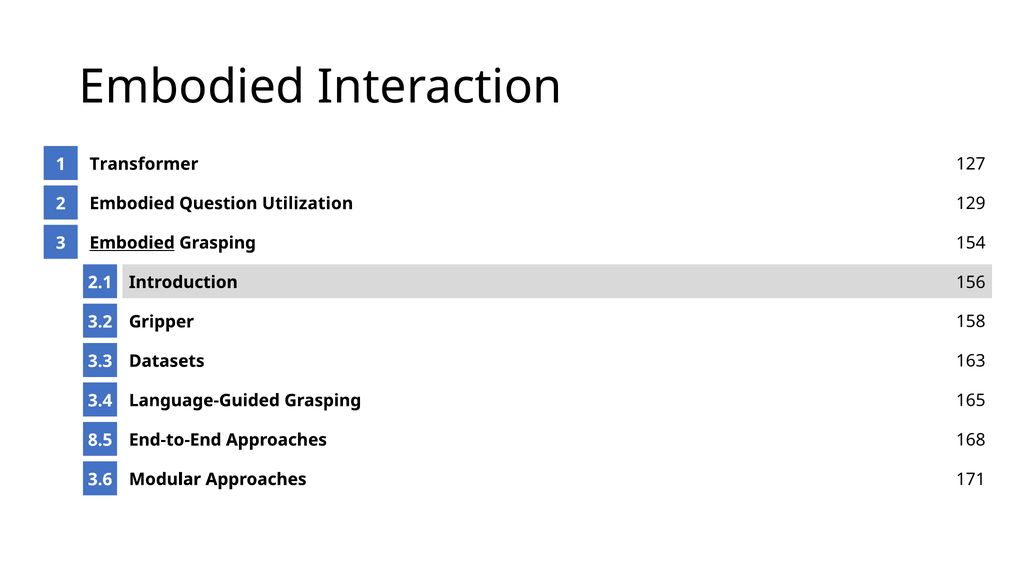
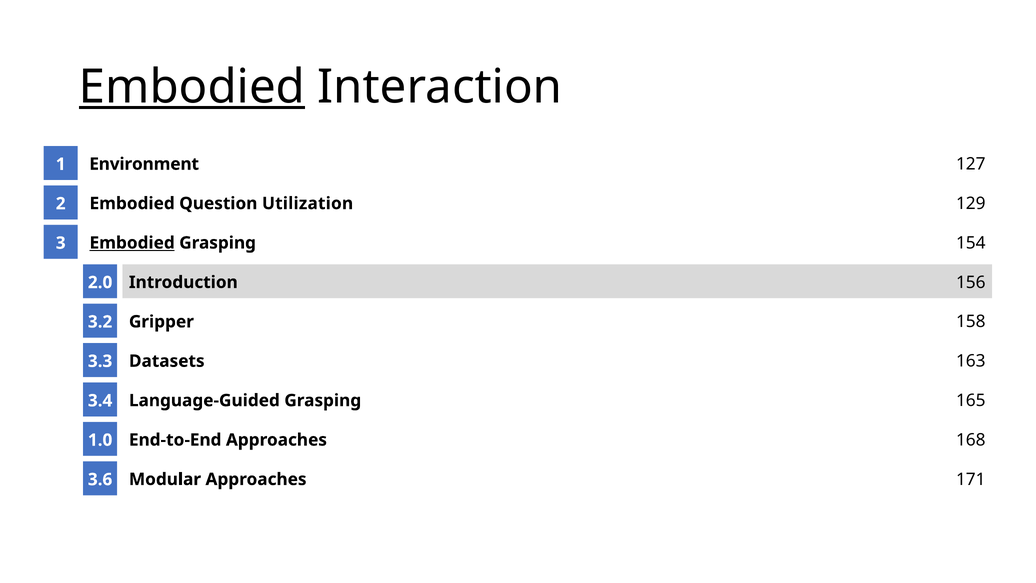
Embodied underline: none -> present (192, 87)
Transformer: Transformer -> Environment (144, 164)
2.1: 2.1 -> 2.0 (100, 282)
8.5: 8.5 -> 1.0 (100, 440)
